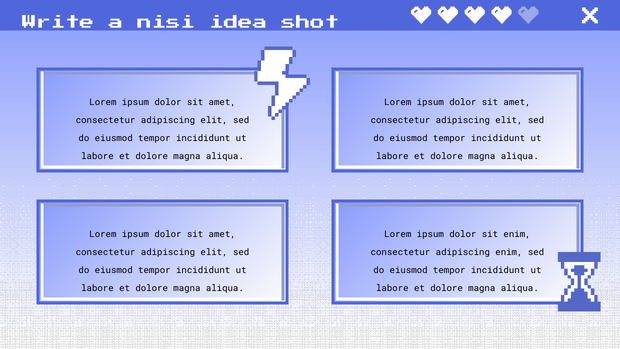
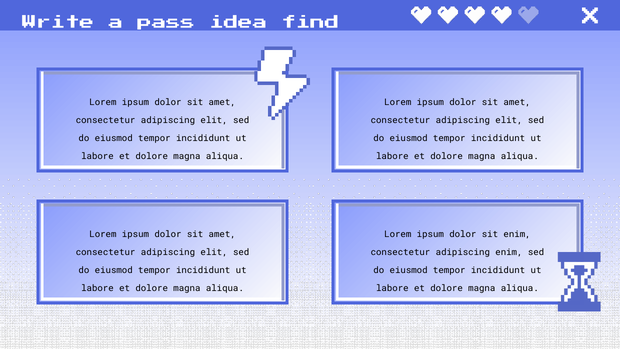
nisi: nisi -> pass (166, 25)
shot: shot -> find (310, 25)
